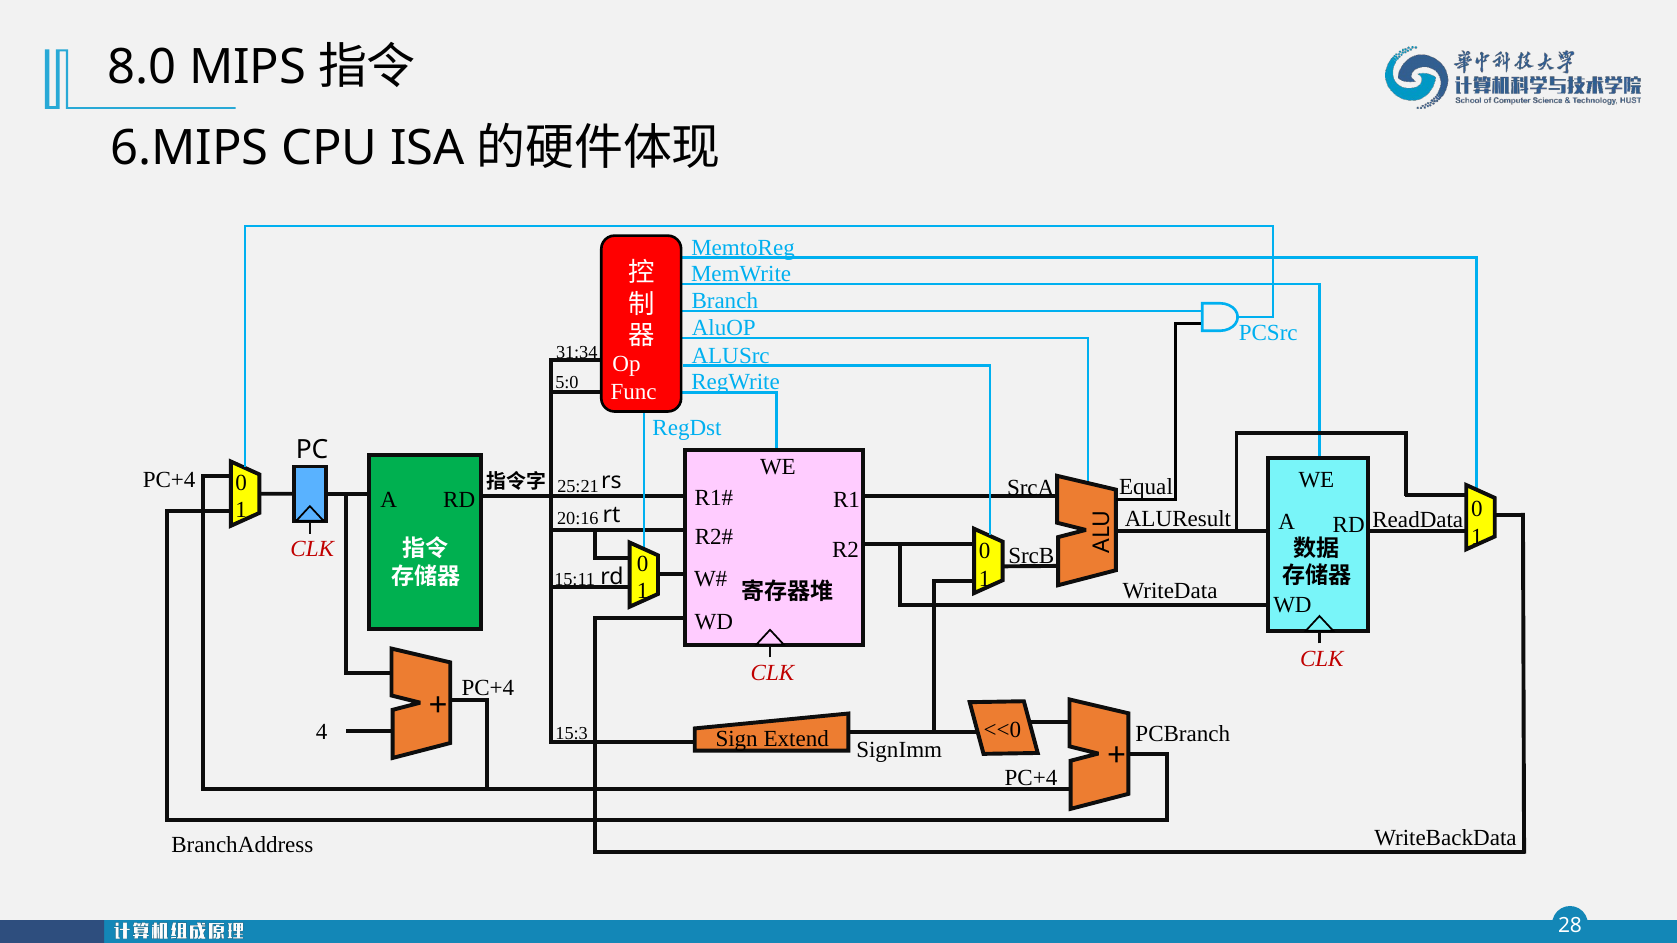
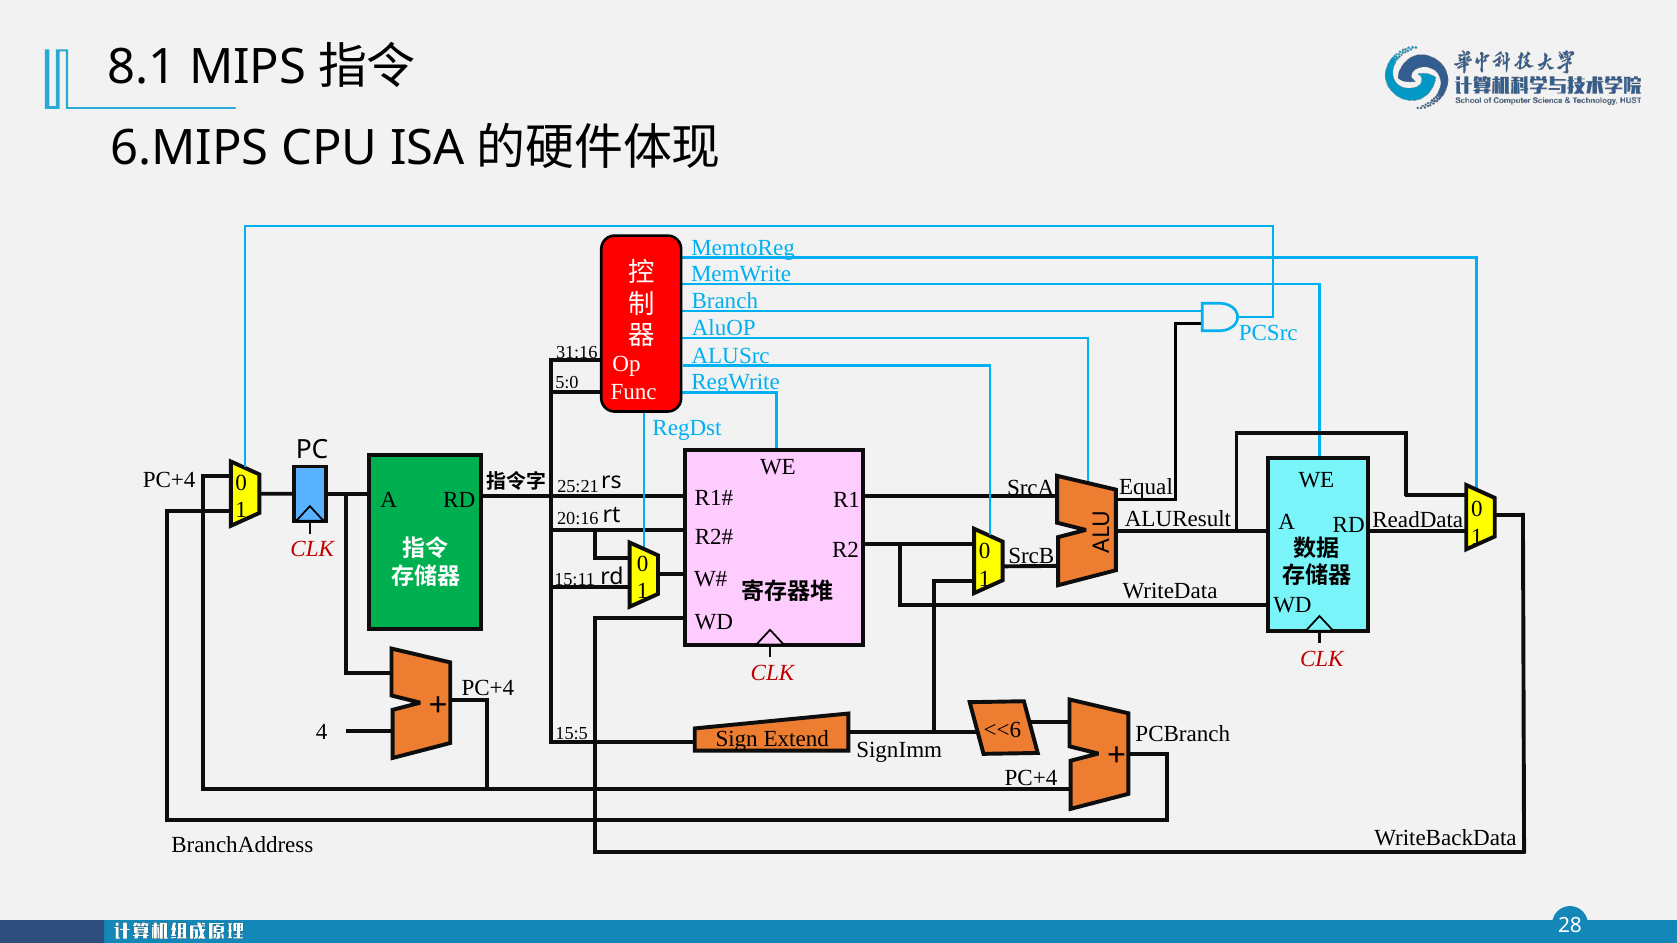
8.0: 8.0 -> 8.1 (142, 67)
31:34: 31:34 -> 31:16 (577, 352)
<<0: <<0 -> <<6 (1002, 730)
15:3: 15:3 -> 15:5 (572, 733)
